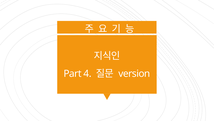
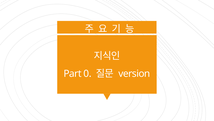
4: 4 -> 0 (87, 73)
